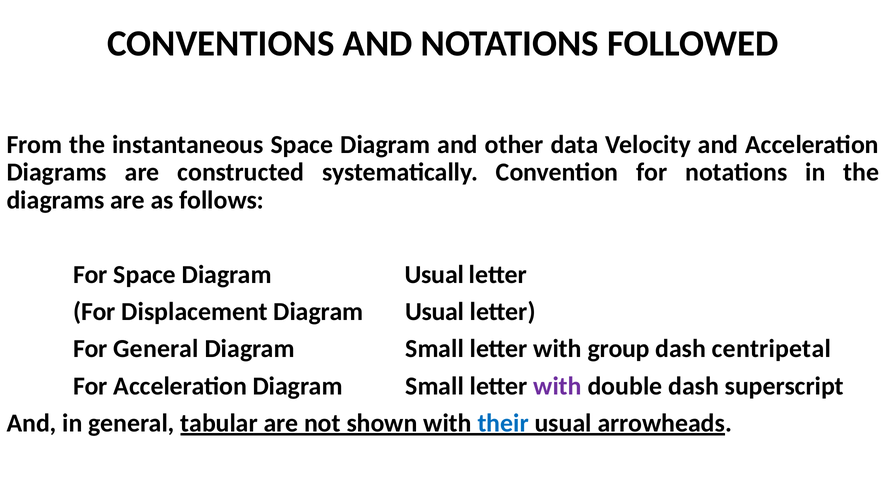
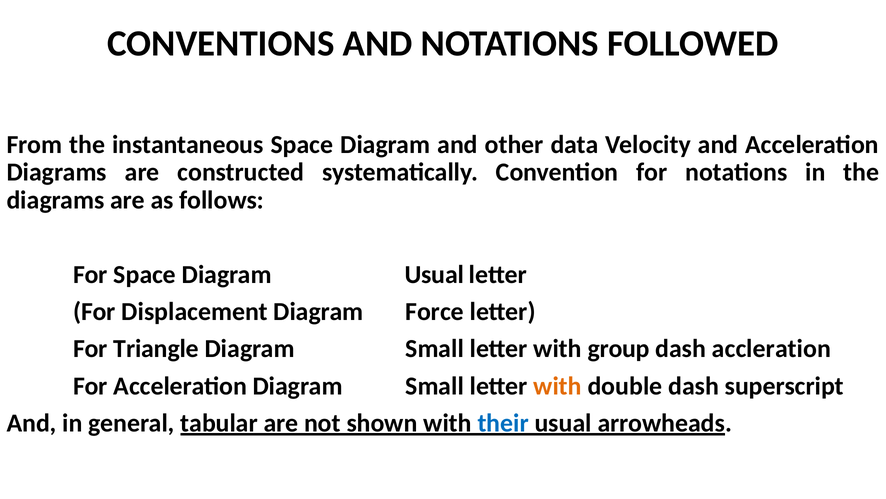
Displacement Diagram Usual: Usual -> Force (435, 311)
For General: General -> Triangle (156, 348)
centripetal: centripetal -> accleration (771, 348)
with colour: purple -> orange (558, 385)
